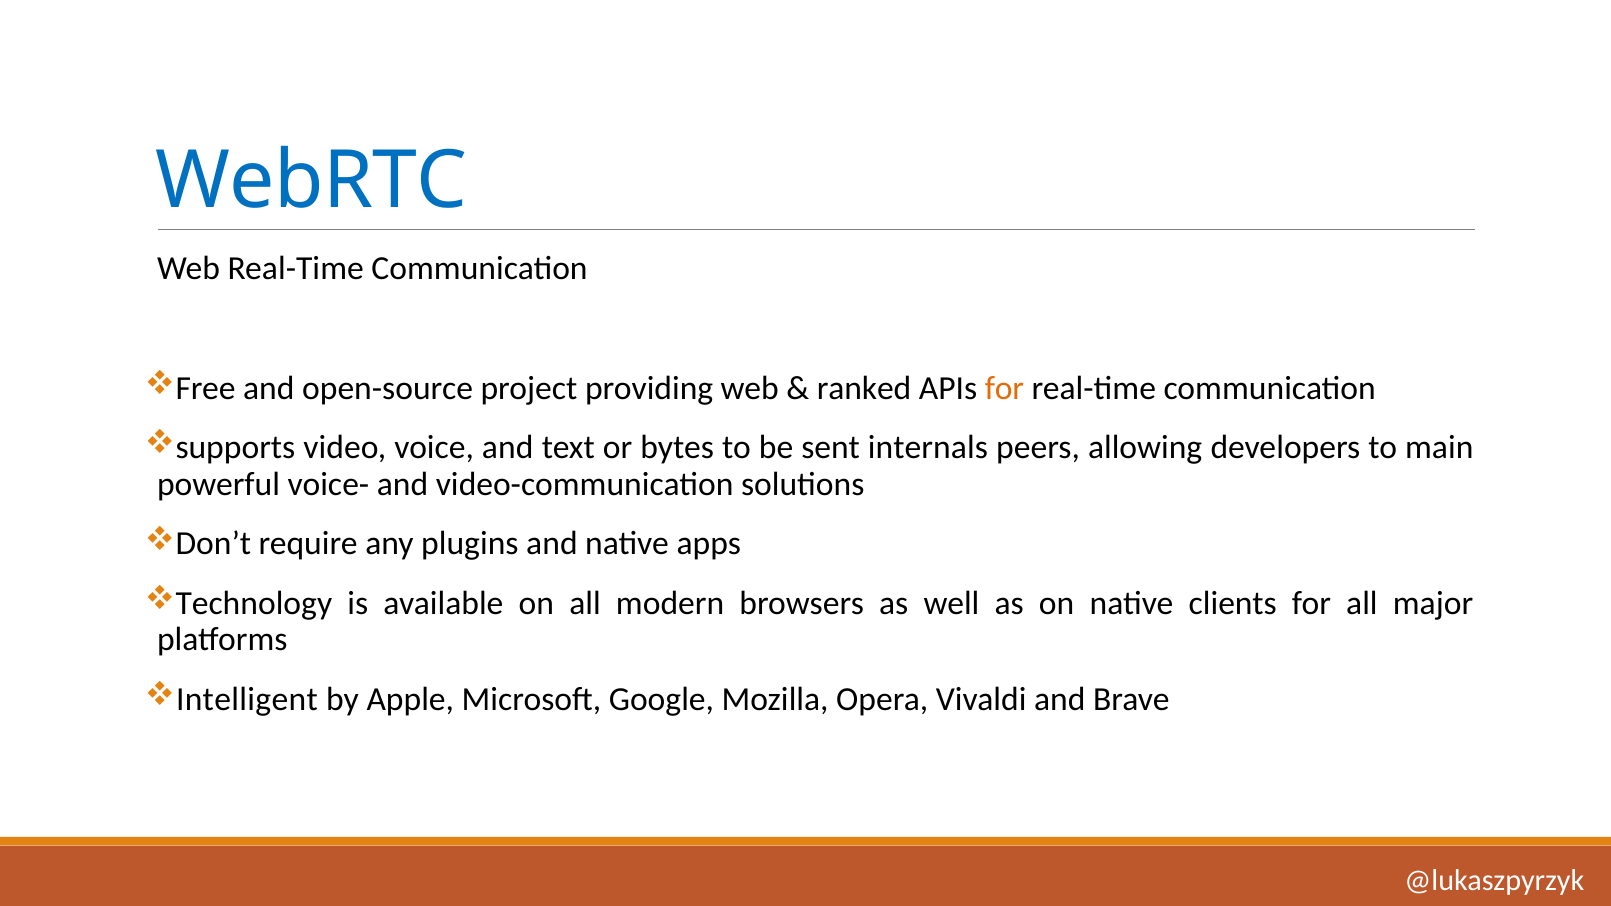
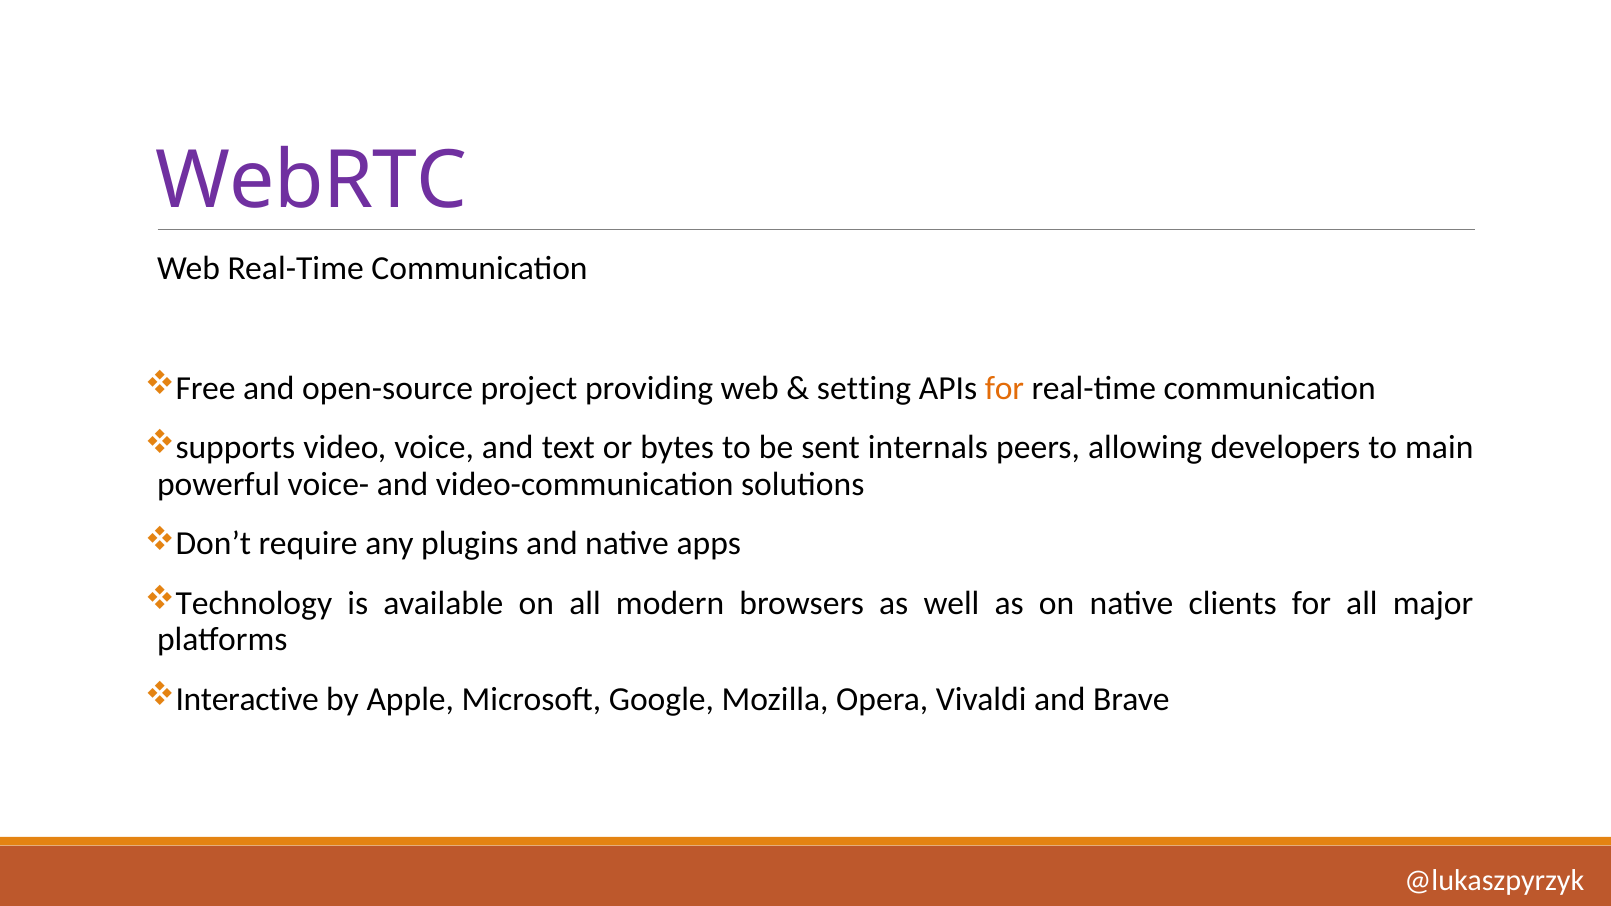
WebRTC colour: blue -> purple (311, 180)
ranked: ranked -> setting (864, 388)
Intelligent: Intelligent -> Interactive (247, 700)
